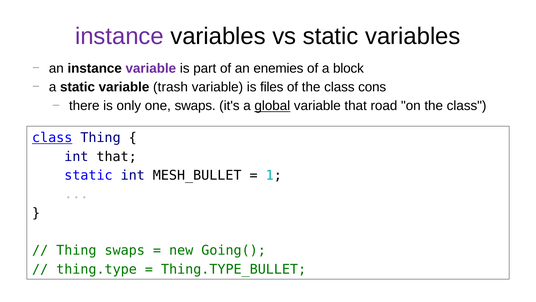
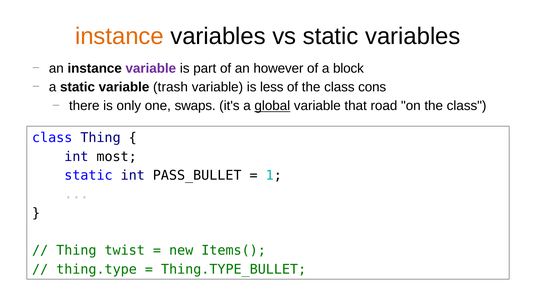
instance colour: purple -> orange (119, 36)
enemies: enemies -> however (278, 68)
files: files -> less (272, 87)
class underline: present -> none (52, 138)
int that: that -> most (117, 156)
MESH_BULLET: MESH_BULLET -> PASS_BULLET (197, 175)
Thing swaps: swaps -> twist (125, 250)
Going(: Going( -> Items( (234, 250)
